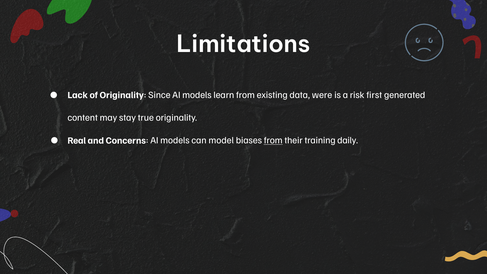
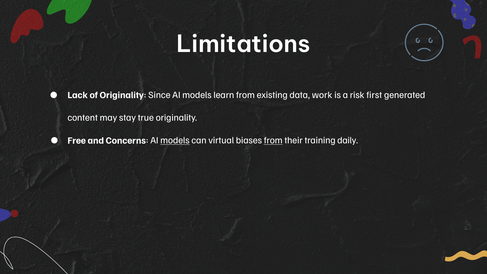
were: were -> work (322, 95)
Real: Real -> Free (77, 140)
models underline: none -> present (175, 140)
model: model -> virtual (221, 140)
